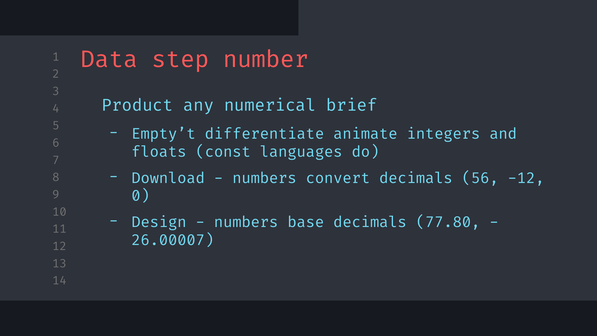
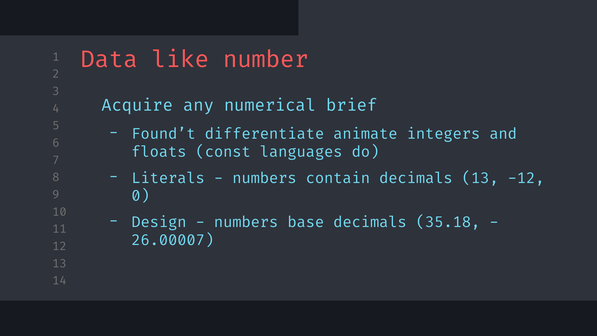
step: step -> like (180, 60)
Product: Product -> Acquire (137, 105)
Empty’t: Empty’t -> Found’t (164, 134)
Download: Download -> Literals (168, 178)
convert: convert -> contain (338, 178)
decimals 56: 56 -> 13 (480, 178)
77.80: 77.80 -> 35.18 (448, 222)
